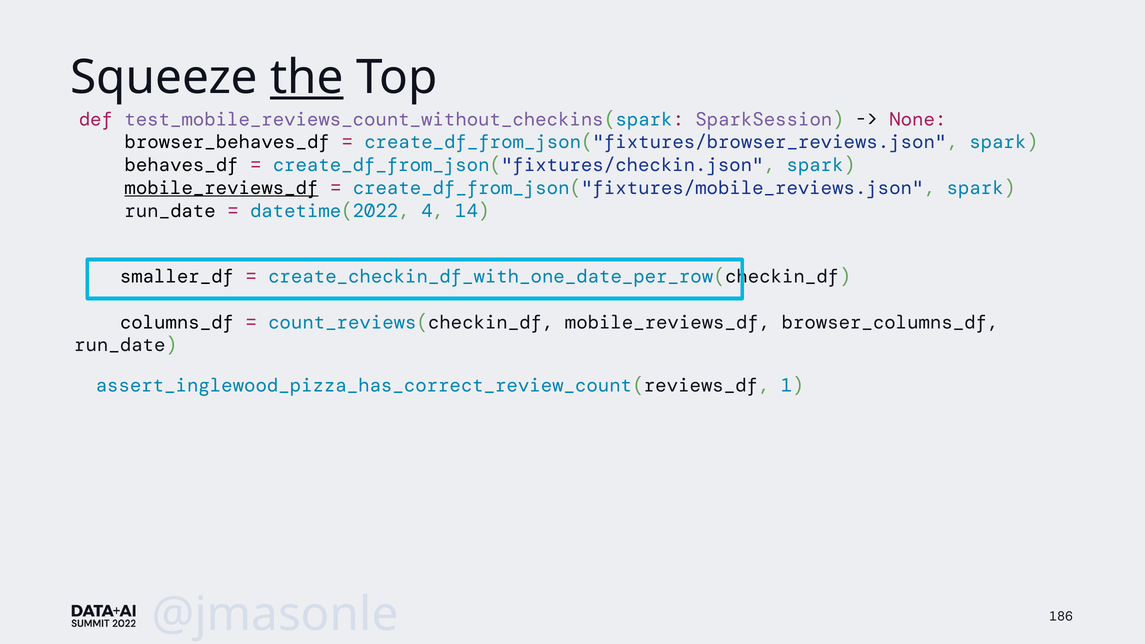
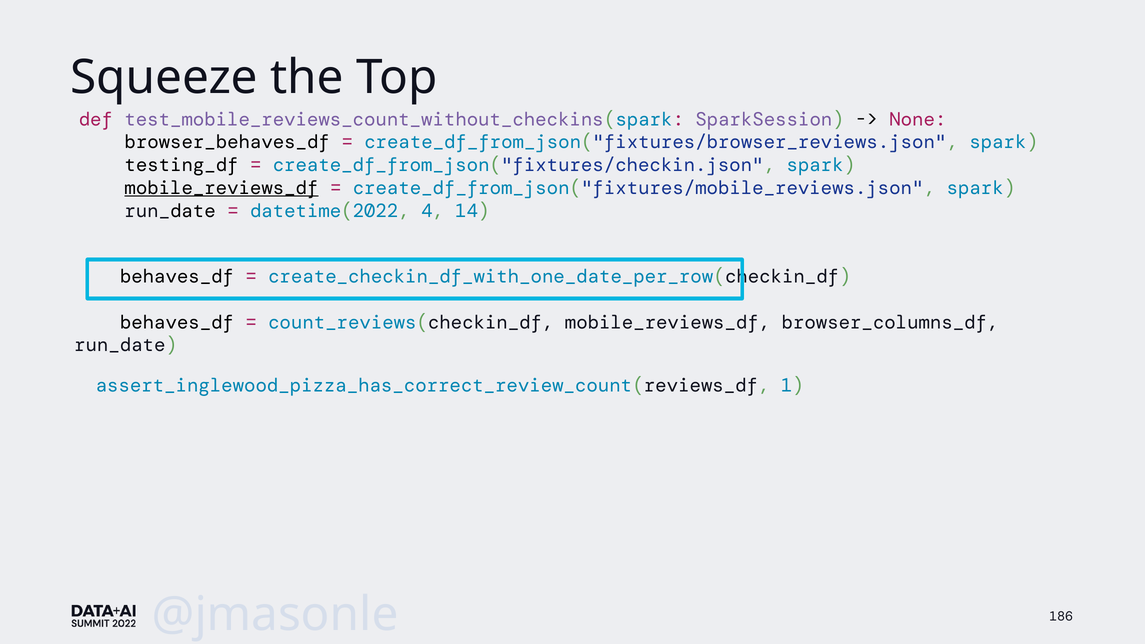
the underline: present -> none (307, 77)
behaves_df: behaves_df -> testing_df (182, 165)
smaller_df: smaller_df -> behaves_df (177, 277)
columns_df: columns_df -> behaves_df (177, 322)
